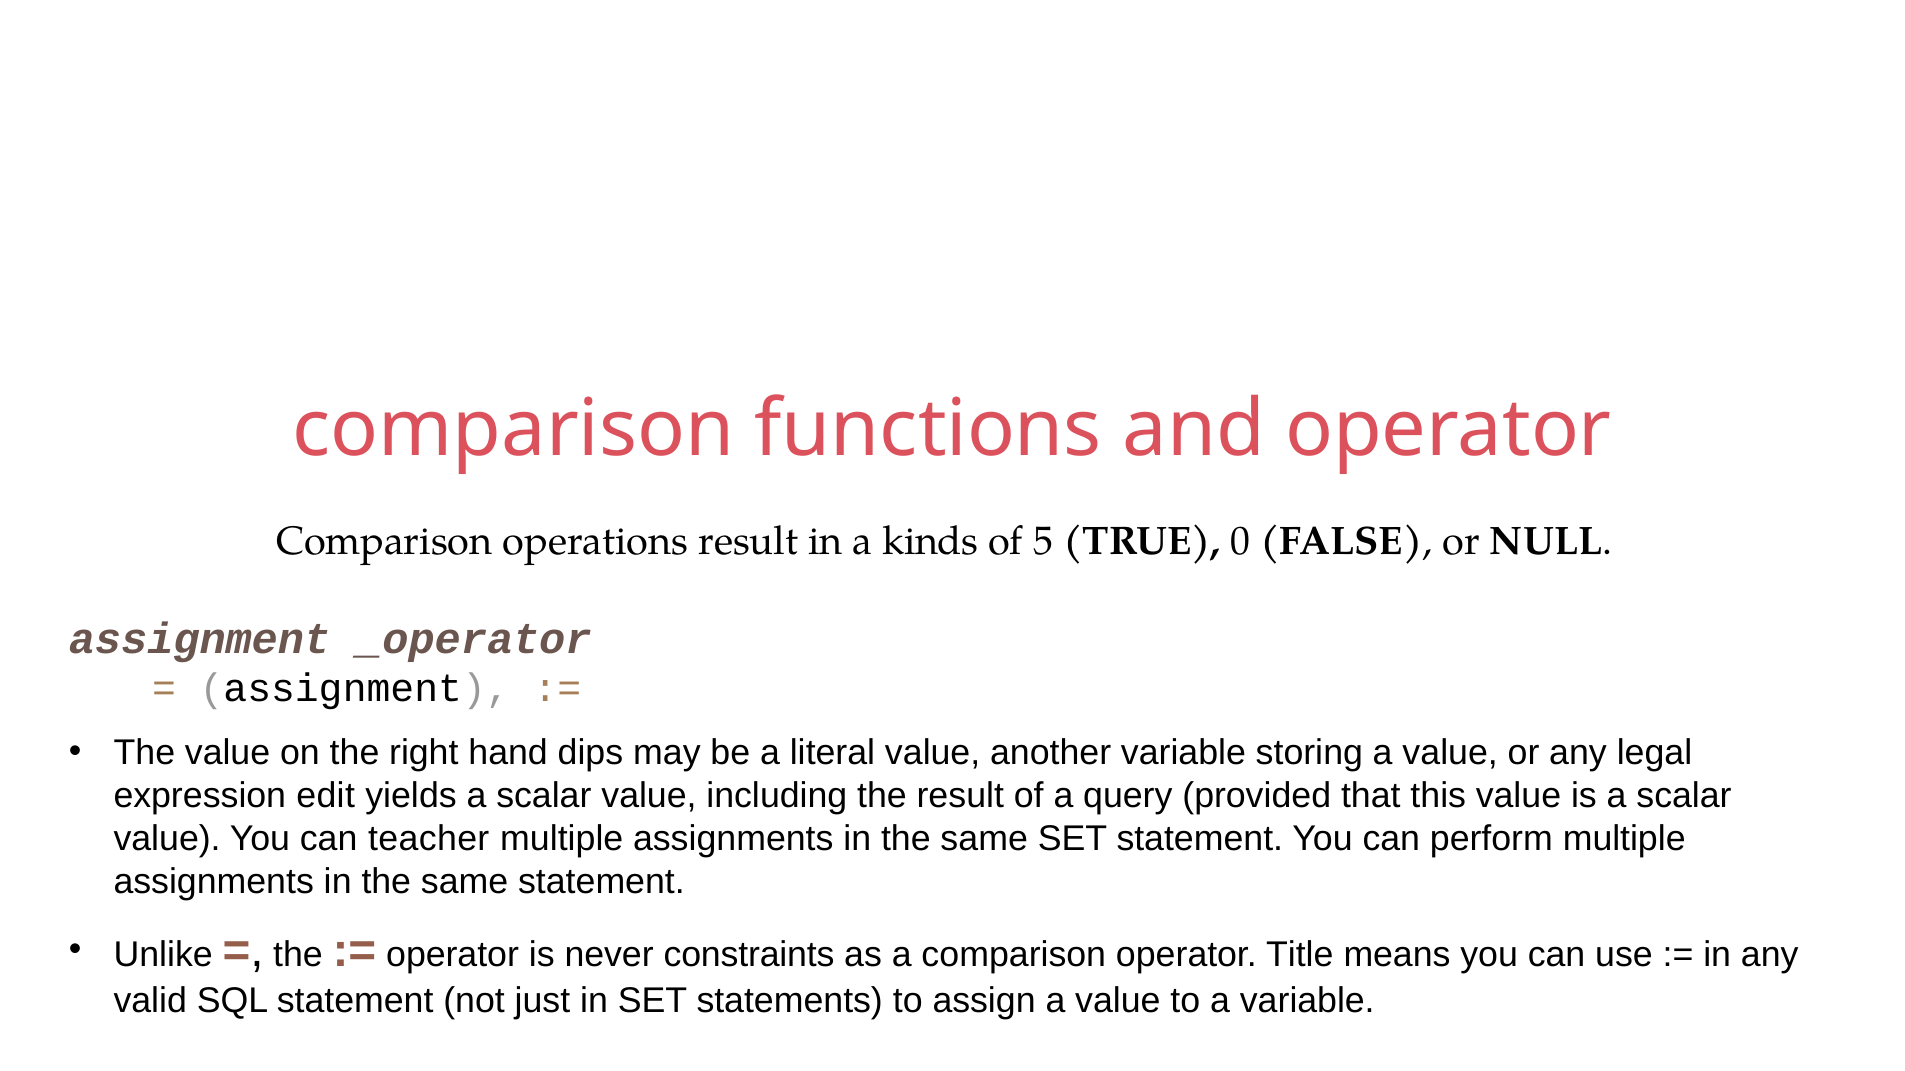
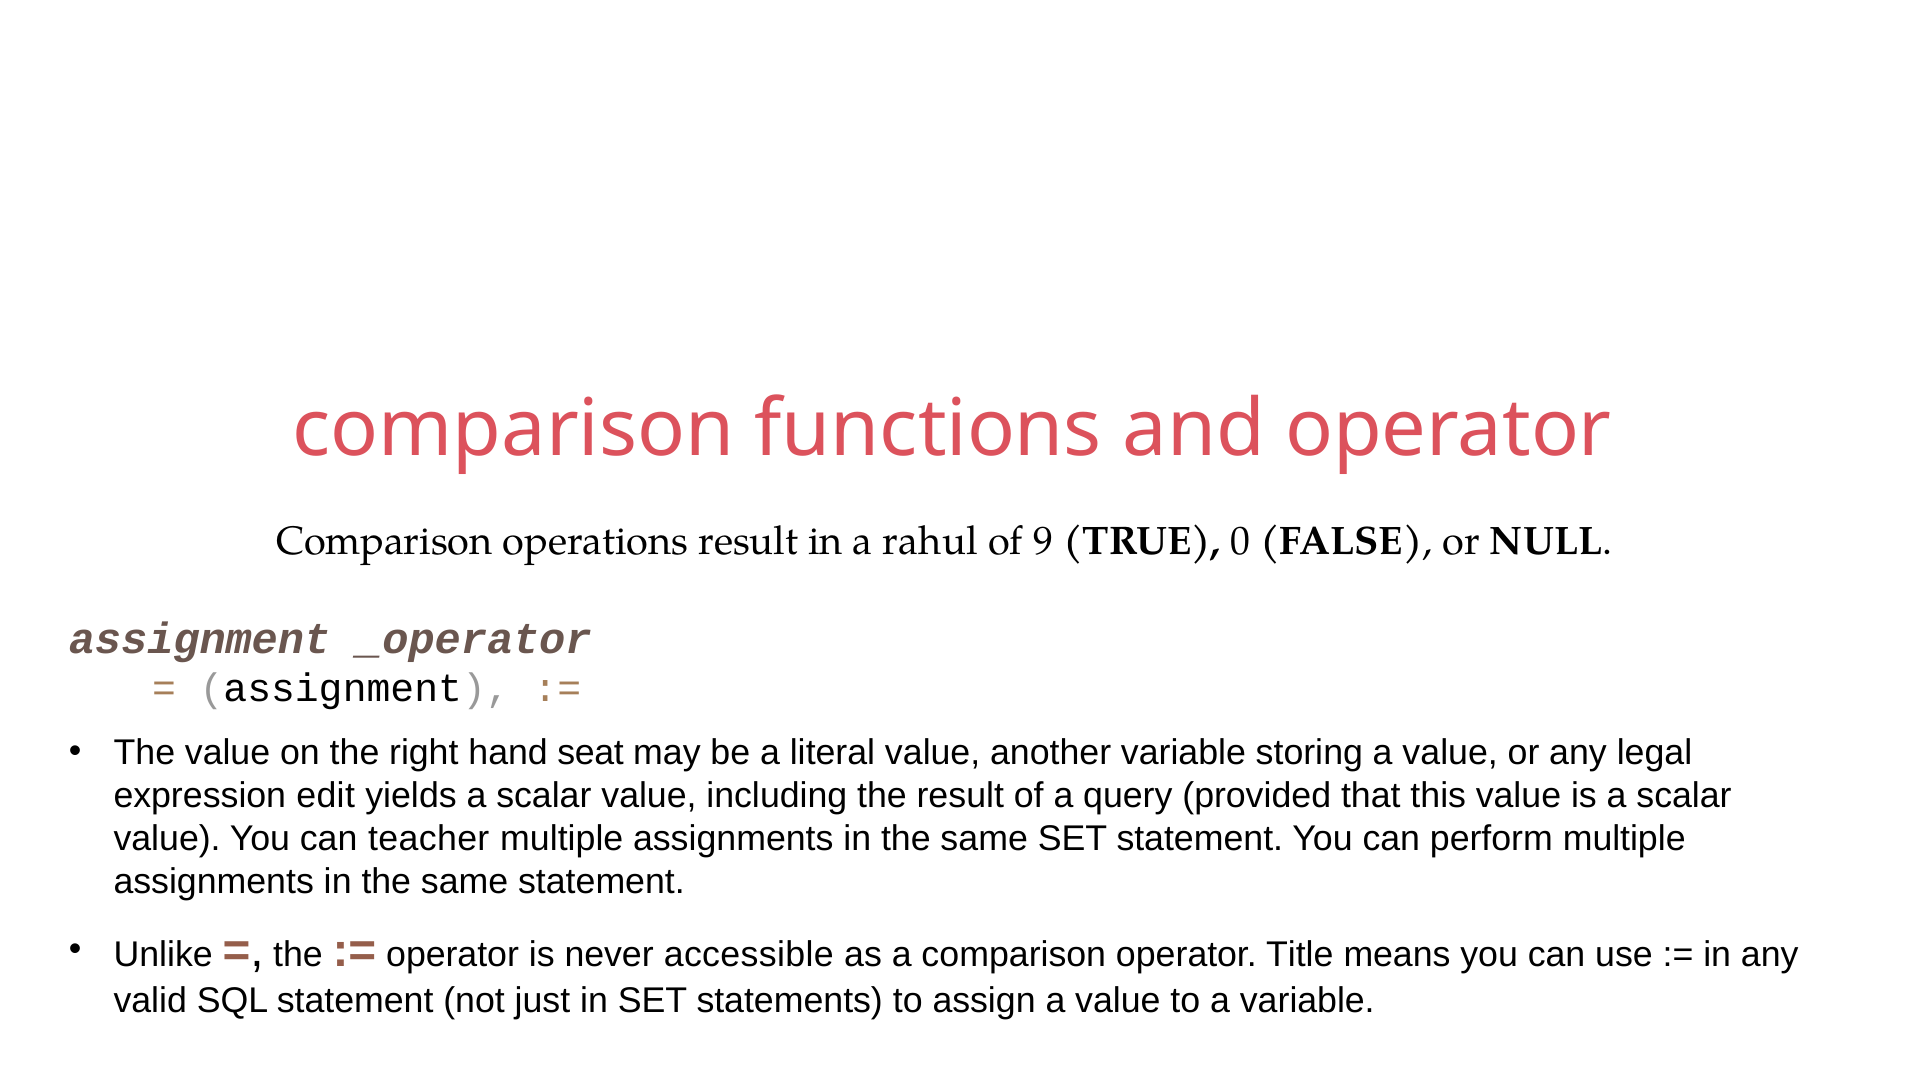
kinds: kinds -> rahul (930, 542)
5: 5 -> 9 (1043, 542)
dips: dips -> seat (591, 753)
constraints: constraints -> accessible (749, 956)
